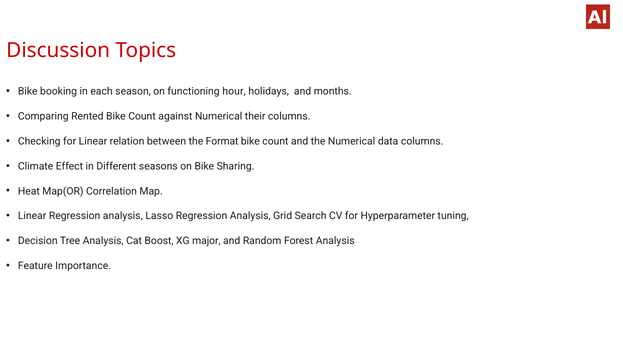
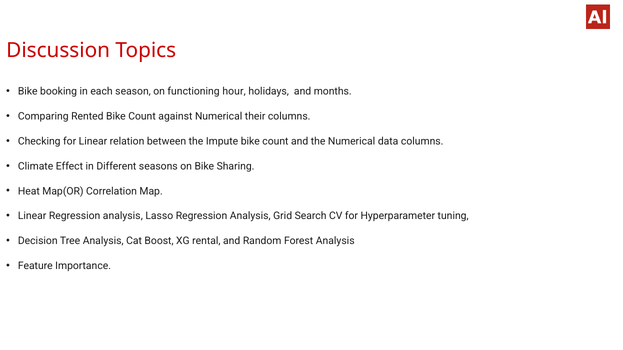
Format: Format -> Impute (222, 142)
major: major -> rental (206, 241)
